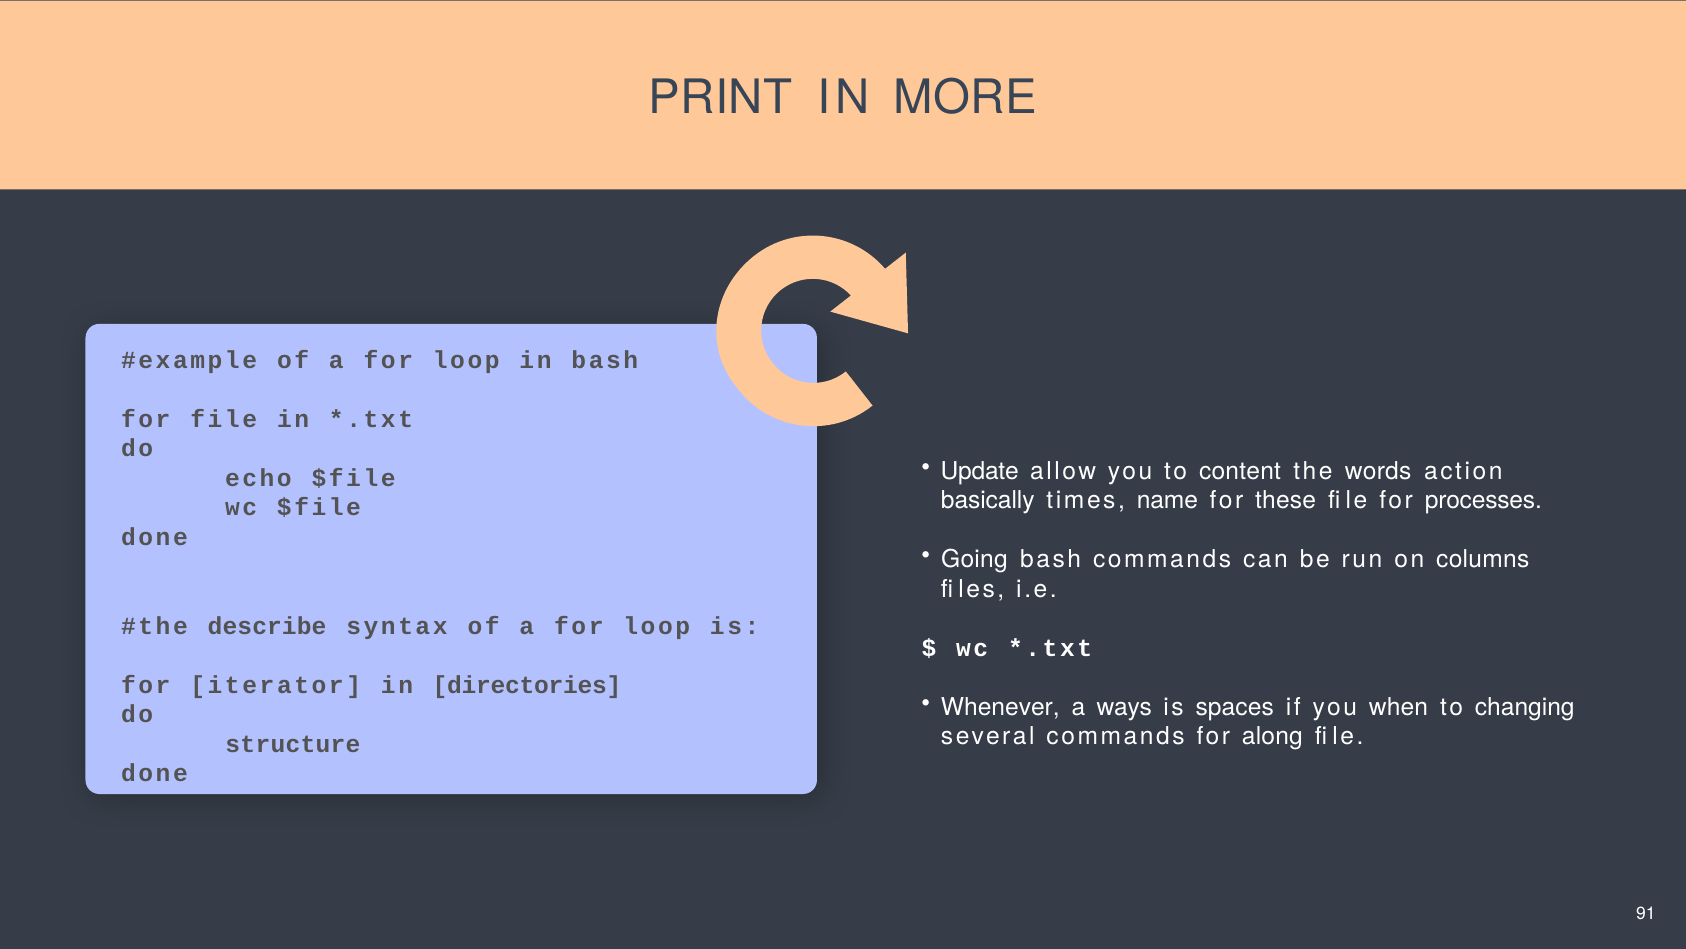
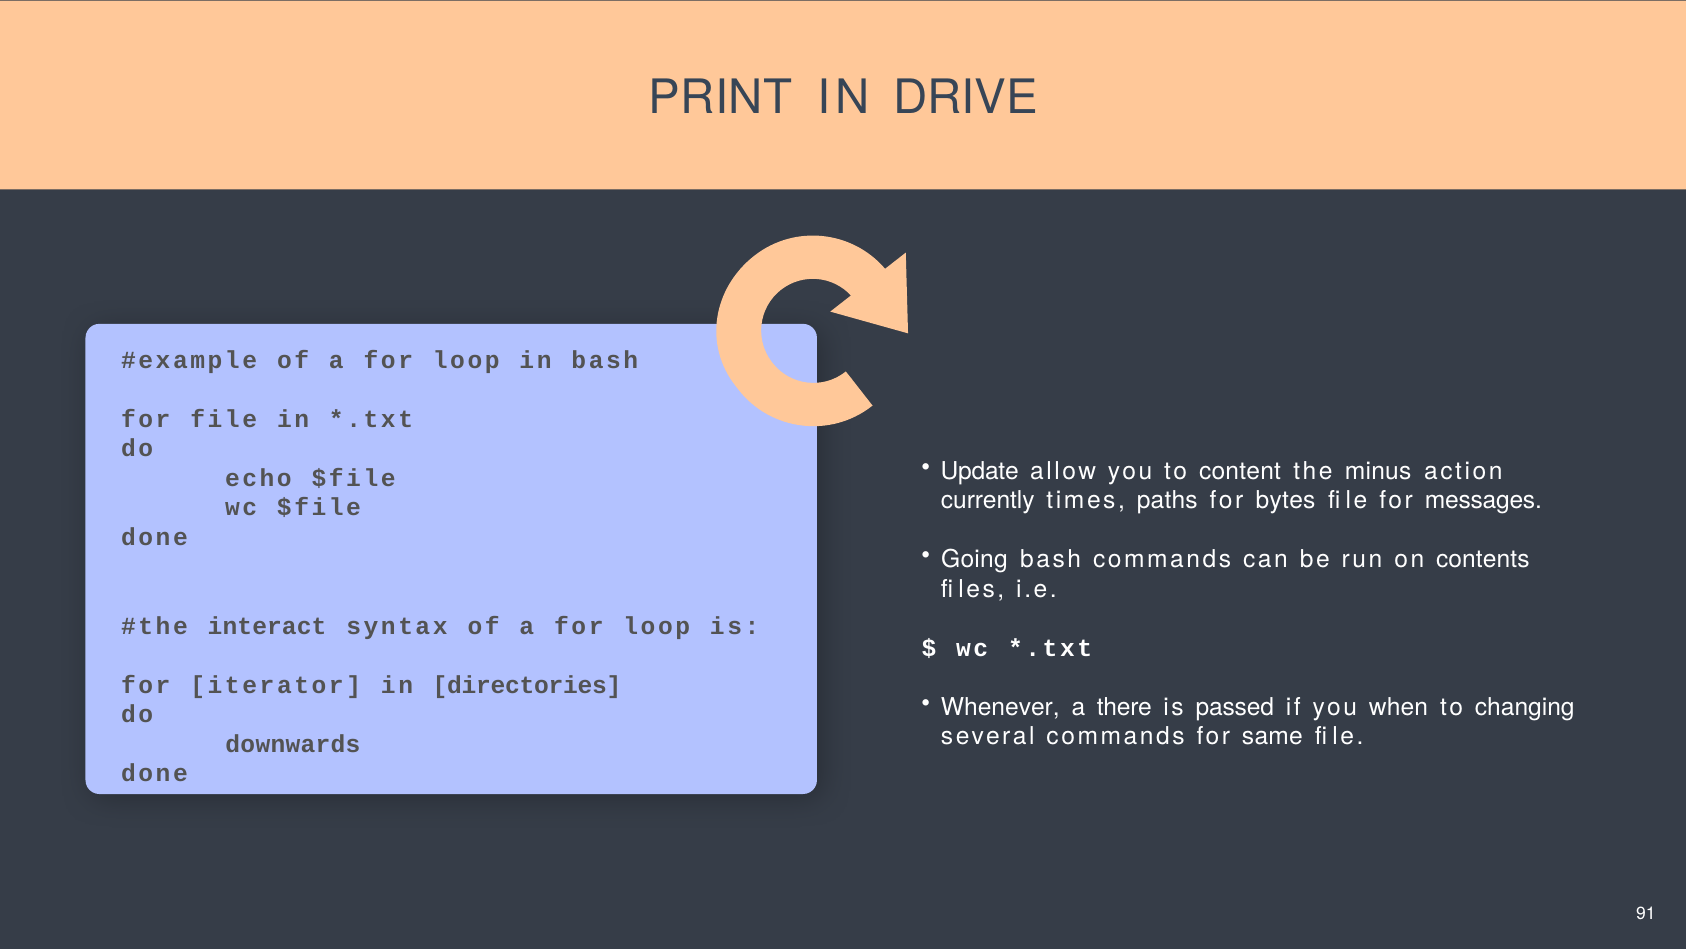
MORE: MORE -> DRIVE (966, 98)
words: words -> minus (1378, 471)
basically: basically -> currently (988, 500)
name: name -> paths (1167, 500)
these: these -> bytes (1286, 500)
processes: processes -> messages (1483, 500)
columns: columns -> contents (1483, 559)
describe: describe -> interact (267, 626)
ways: ways -> there (1124, 707)
spaces: spaces -> passed (1235, 707)
along: along -> same (1272, 737)
structure: structure -> downwards (293, 744)
